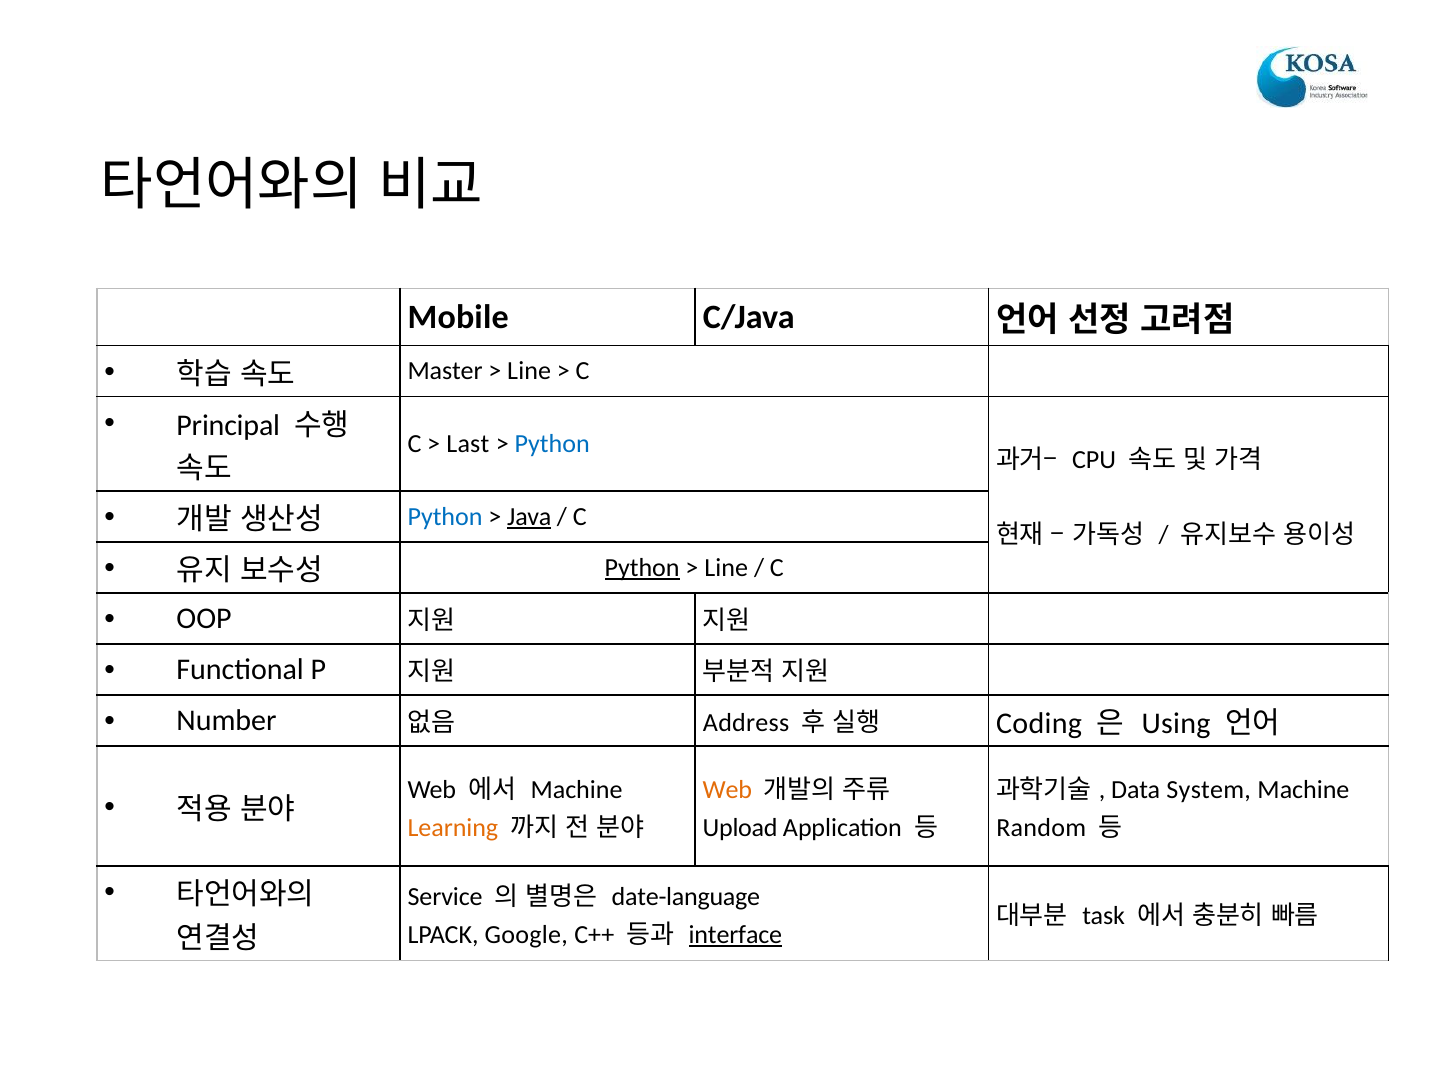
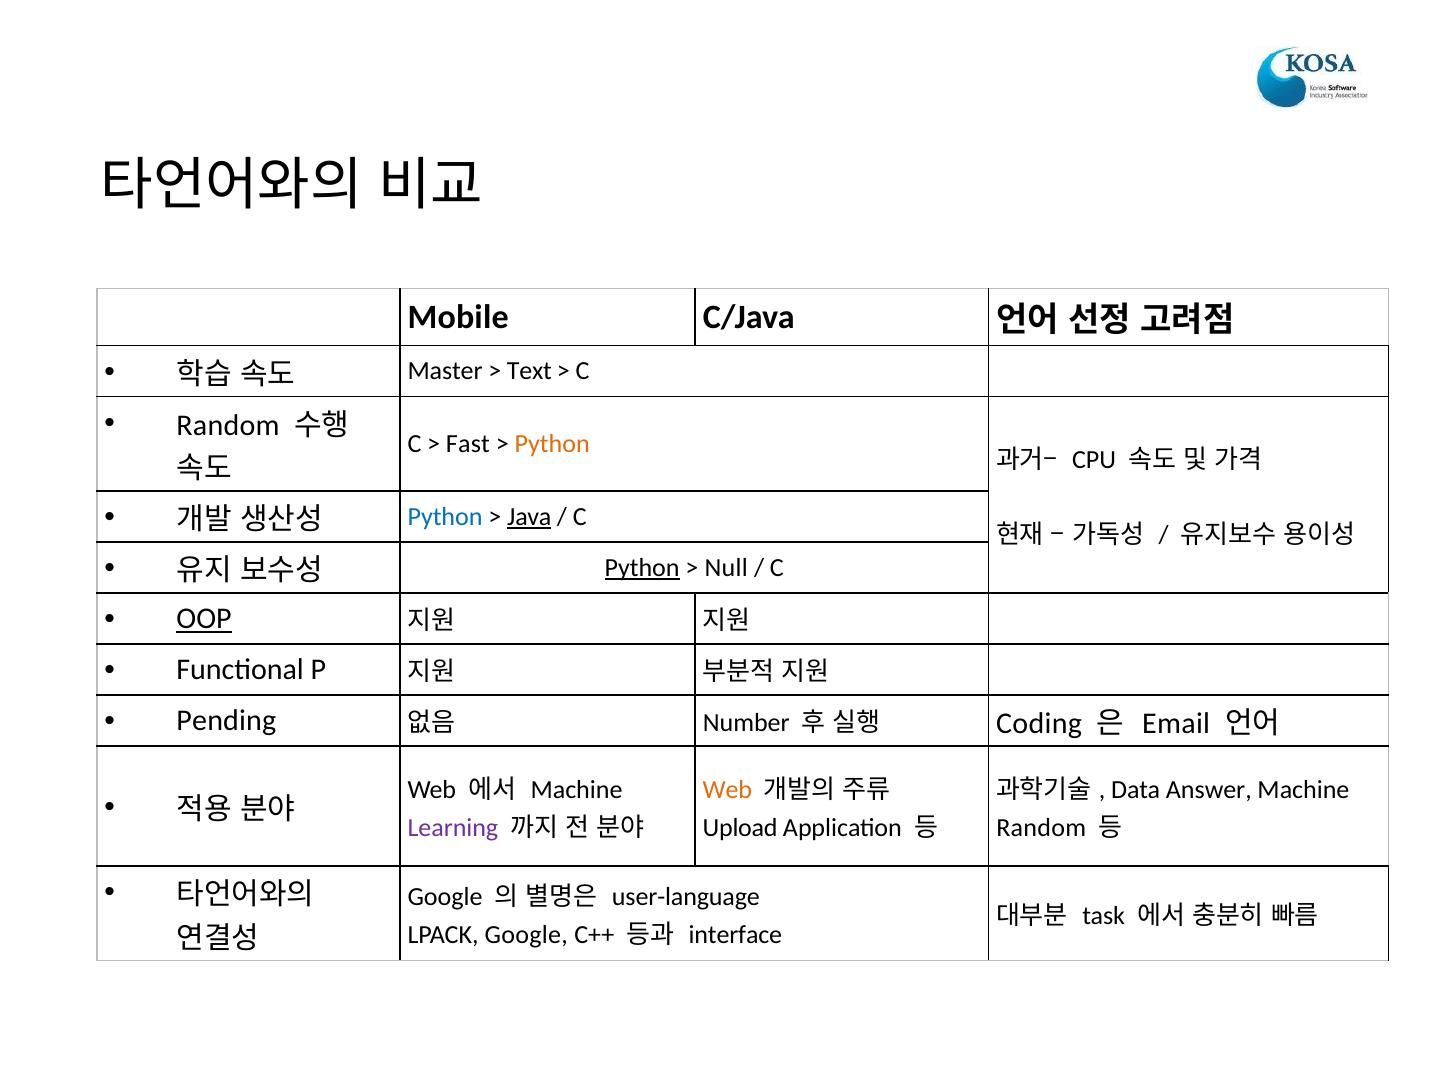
Line: Line -> Text (529, 371)
Principal: Principal -> Random (228, 425)
Last: Last -> Fast (468, 444)
Python colour: blue -> orange (552, 444)
Line: Line -> Null (726, 568)
OOP underline: none -> present (204, 619)
Number: Number -> Pending (226, 721)
Address: Address -> Number (746, 724)
Using: Using -> Email (1176, 724)
System: System -> Answer (1209, 790)
Learning colour: orange -> purple (453, 828)
Service: Service -> Google (445, 898)
date-language: date-language -> user-language (686, 898)
interface underline: present -> none (735, 935)
